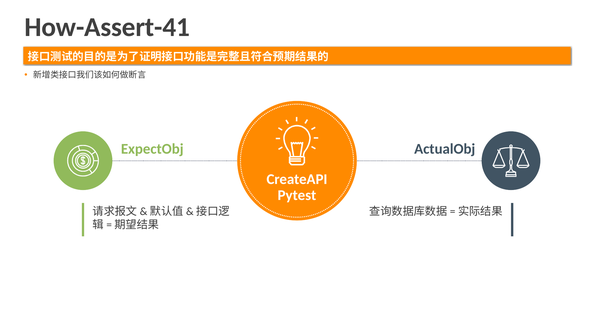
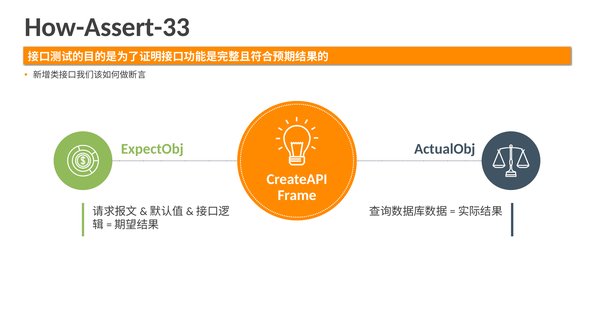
How-Assert-41: How-Assert-41 -> How-Assert-33 (107, 27)
Pytest: Pytest -> Frame (297, 195)
